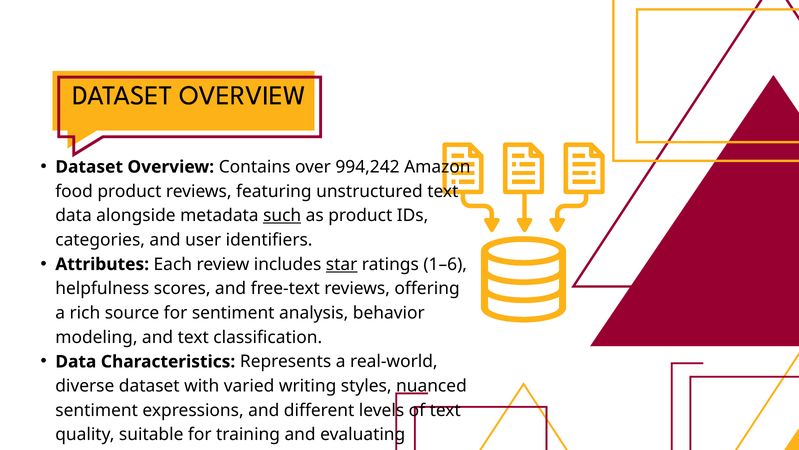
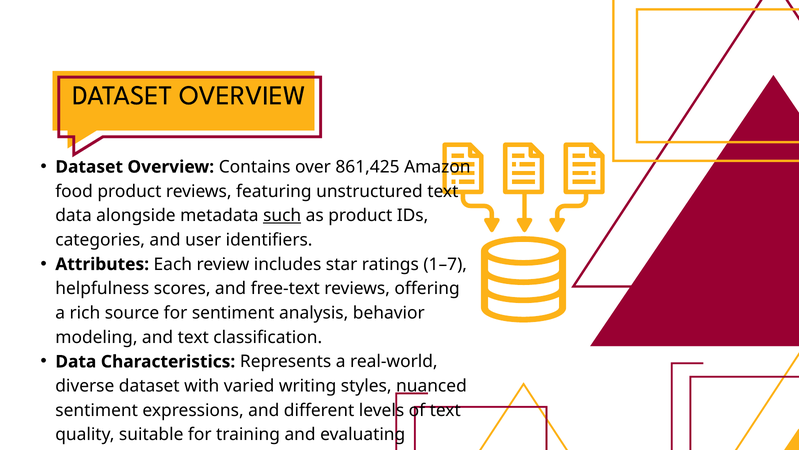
994,242: 994,242 -> 861,425 (368, 167)
star underline: present -> none (342, 264)
1–6: 1–6 -> 1–7 (445, 264)
